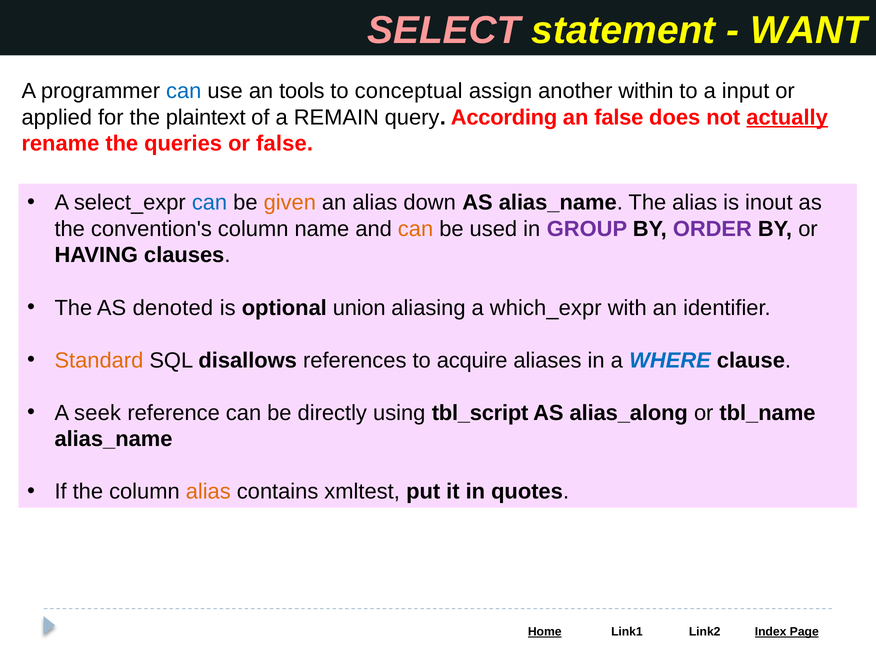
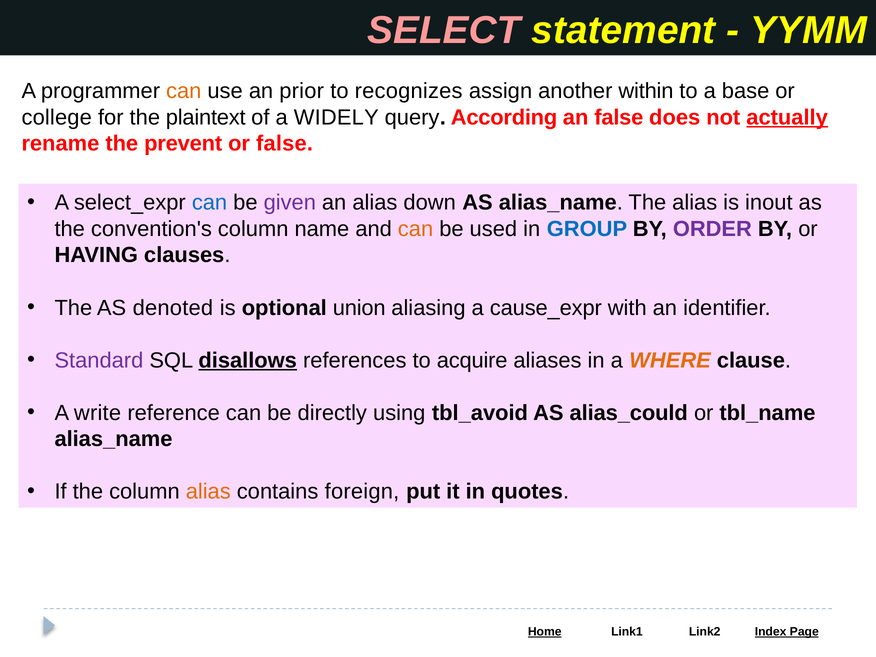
WANT: WANT -> YYMM (809, 30)
can colour: blue -> orange (184, 91)
tools: tools -> prior (302, 91)
conceptual: conceptual -> recognizes (409, 91)
input: input -> base (746, 91)
applied: applied -> college (57, 117)
REMAIN: REMAIN -> WIDELY (336, 117)
queries: queries -> prevent (183, 144)
given colour: orange -> purple (290, 203)
GROUP colour: purple -> blue (587, 229)
which_expr: which_expr -> cause_expr (546, 308)
Standard colour: orange -> purple (99, 360)
disallows underline: none -> present (248, 360)
WHERE colour: blue -> orange (670, 360)
seek: seek -> write (98, 413)
tbl_script: tbl_script -> tbl_avoid (480, 413)
alias_along: alias_along -> alias_could (629, 413)
xmltest: xmltest -> foreign (362, 492)
